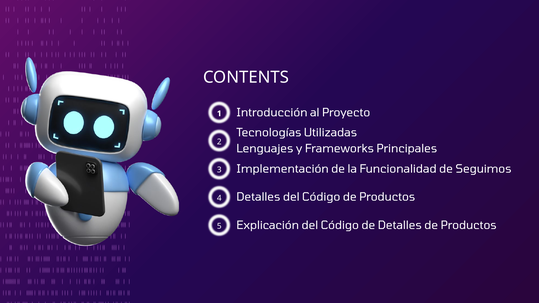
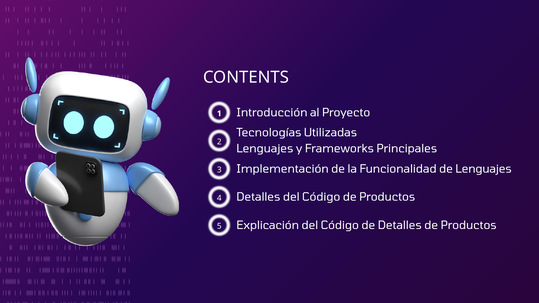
de Seguimos: Seguimos -> Lenguajes (484, 169)
